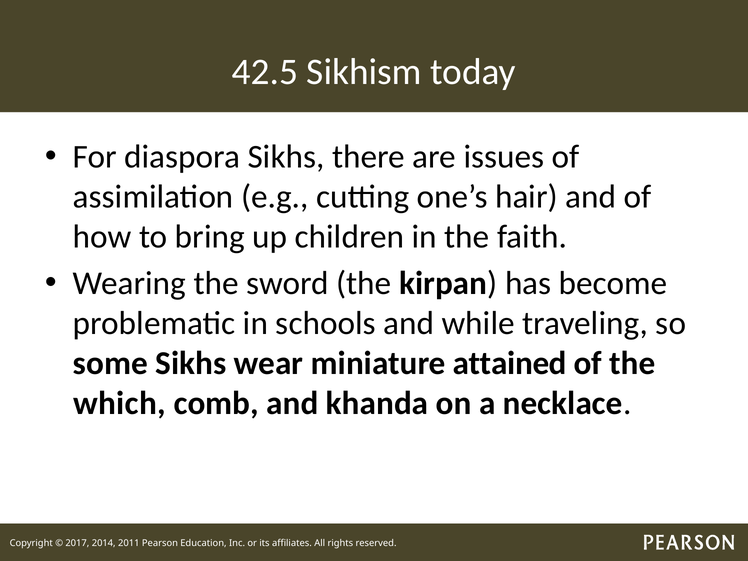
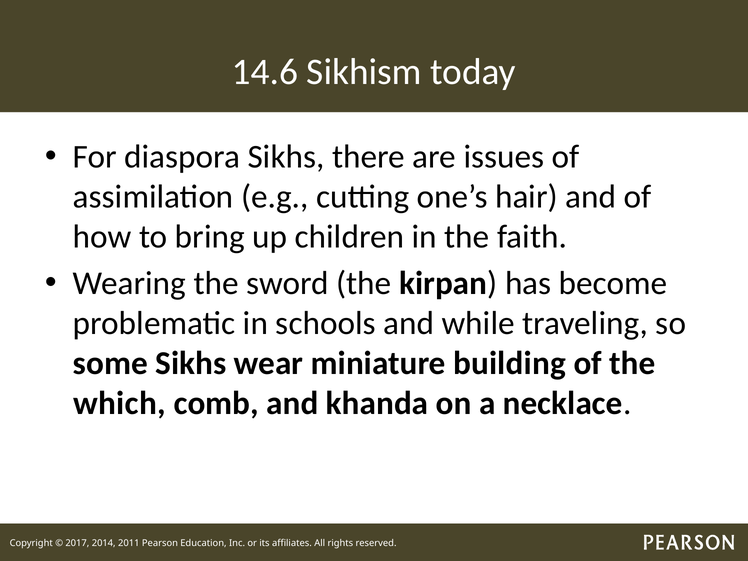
42.5: 42.5 -> 14.6 (265, 72)
attained: attained -> building (509, 363)
